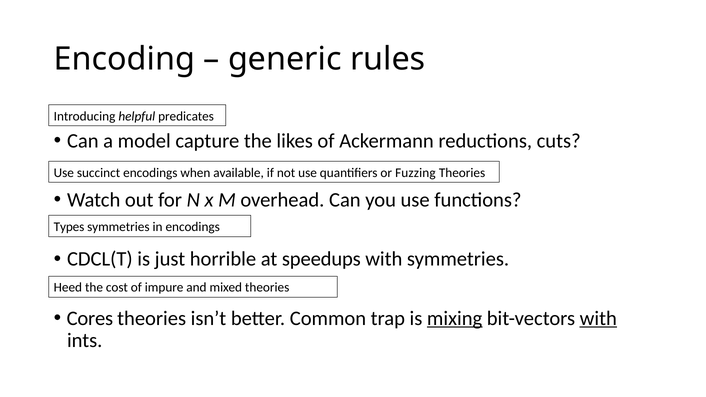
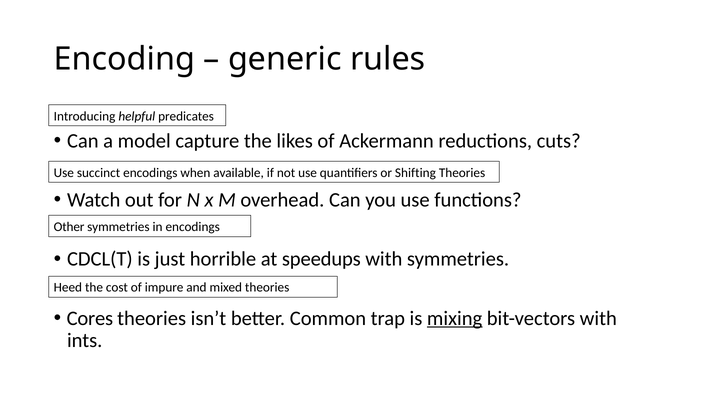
Fuzzing: Fuzzing -> Shifting (415, 173)
Types: Types -> Other (69, 227)
with underline: present -> none (598, 318)
